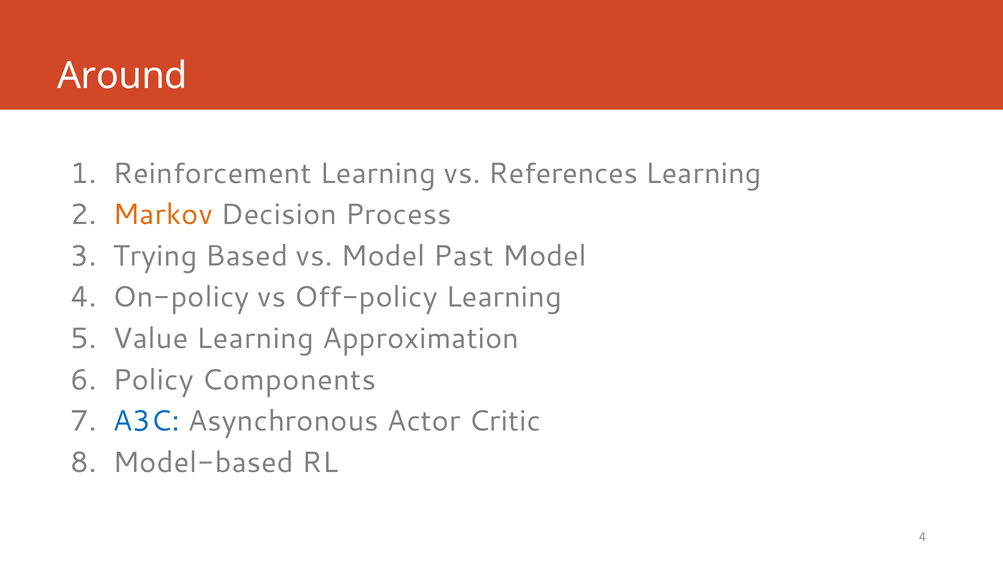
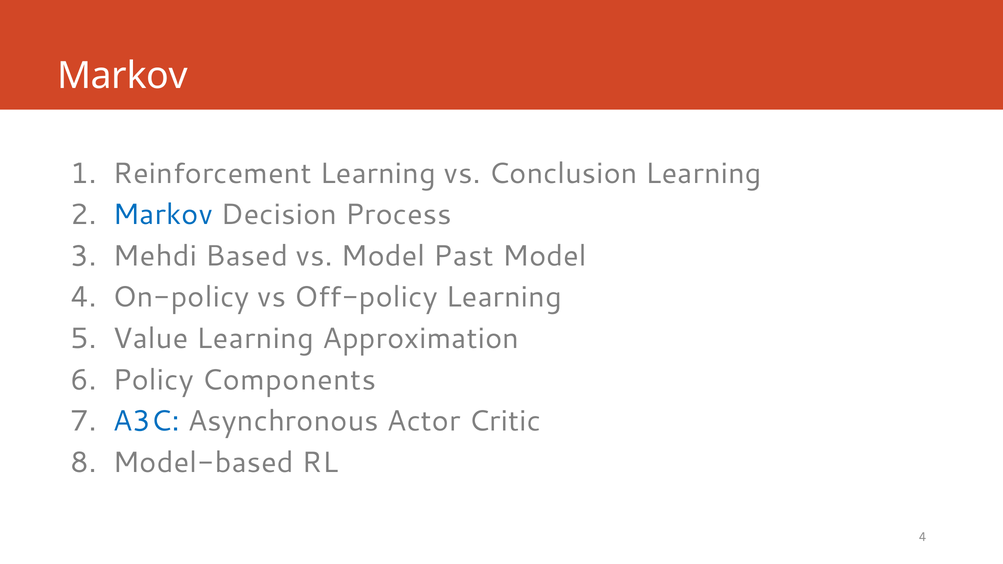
Around: Around -> Markov (122, 76)
References: References -> Conclusion (563, 173)
Markov colour: orange -> blue (163, 215)
Trying: Trying -> Mehdi (155, 256)
